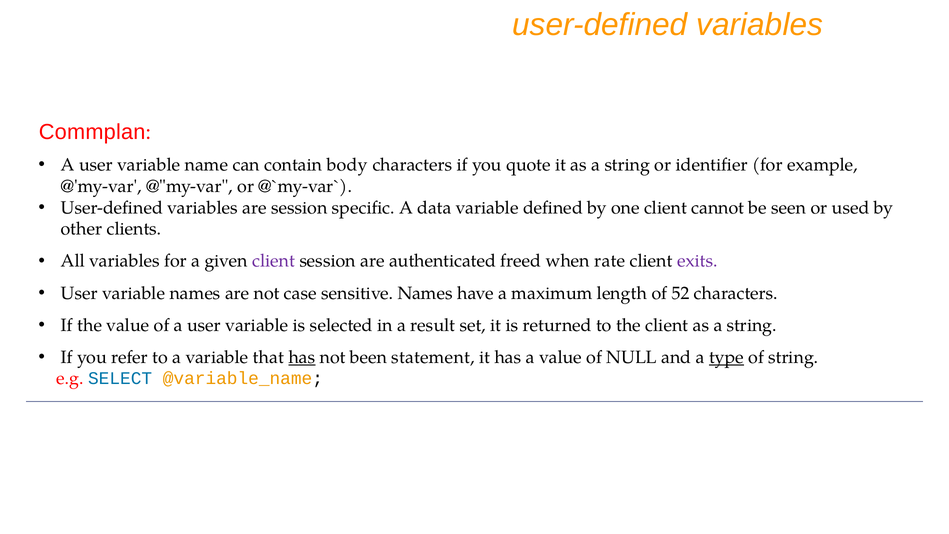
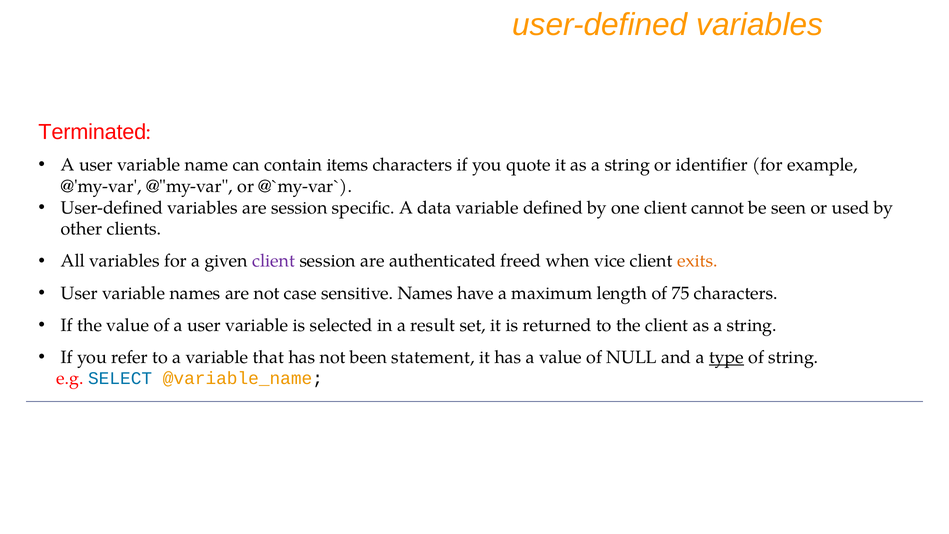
Commplan: Commplan -> Terminated (92, 132)
body: body -> items (348, 165)
rate: rate -> vice (610, 261)
exits colour: purple -> orange (697, 261)
52: 52 -> 75 (681, 293)
has underline: present -> none (302, 357)
